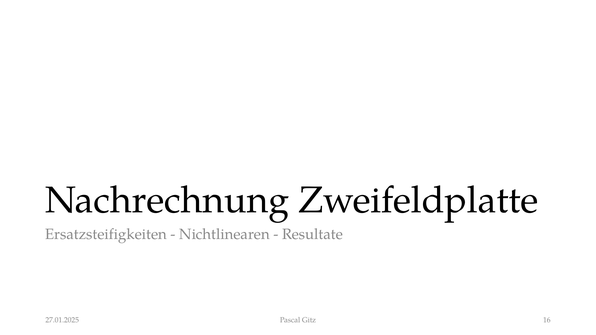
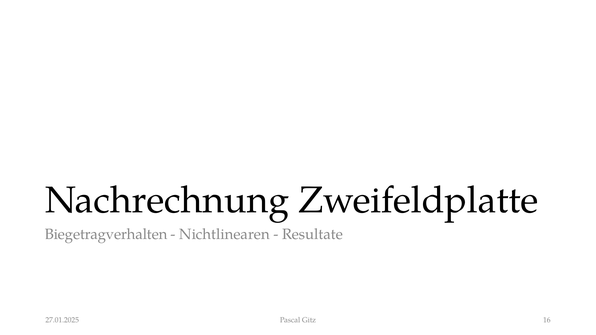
Ersatzsteifigkeiten: Ersatzsteifigkeiten -> Biegetragverhalten (106, 235)
